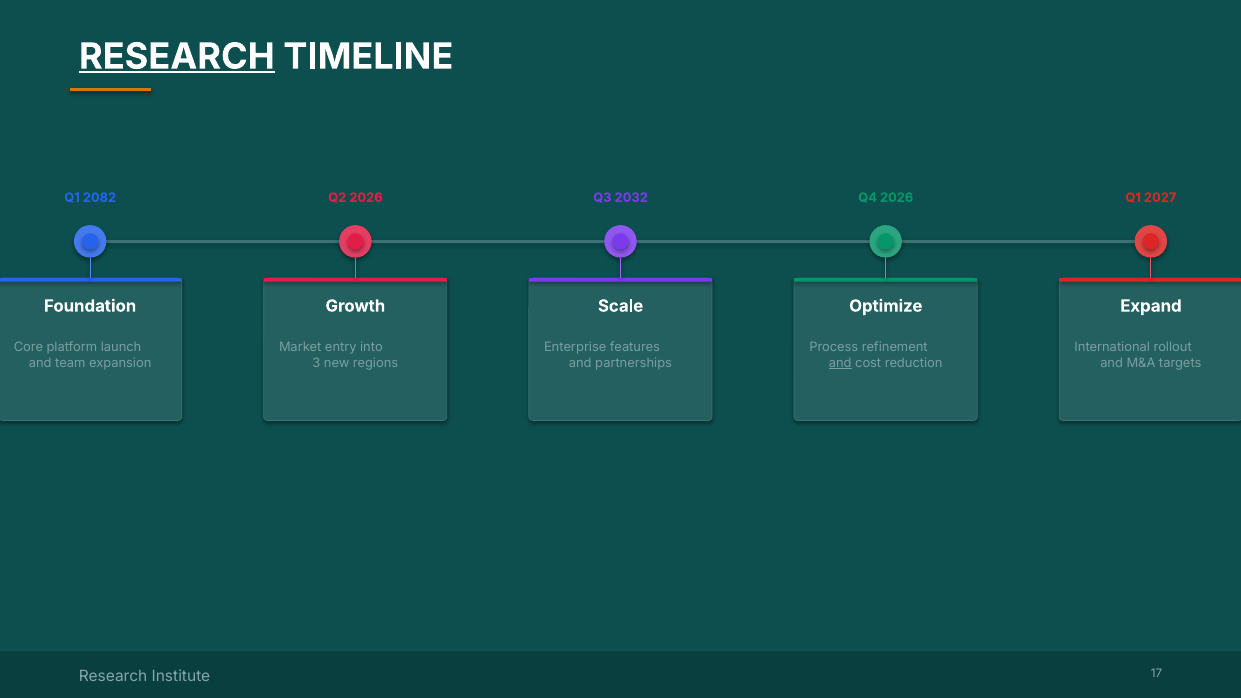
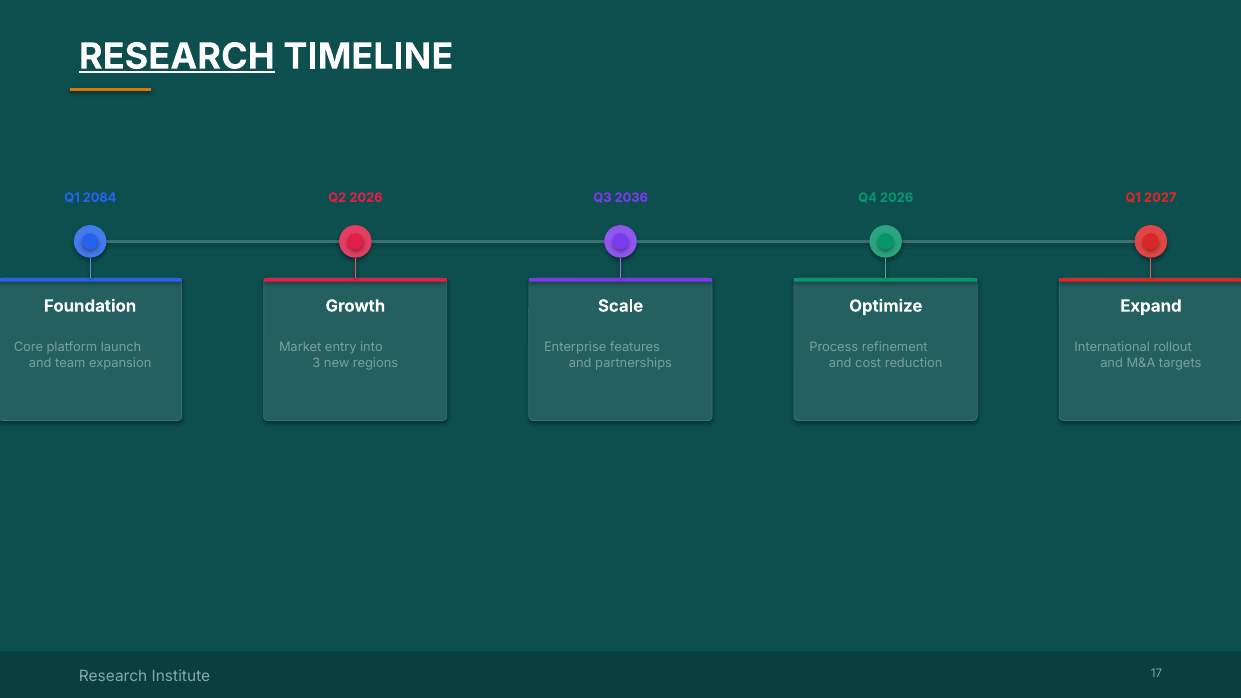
2082: 2082 -> 2084 (100, 198)
2032: 2032 -> 2036 (631, 198)
and underline: present -> none (840, 363)
